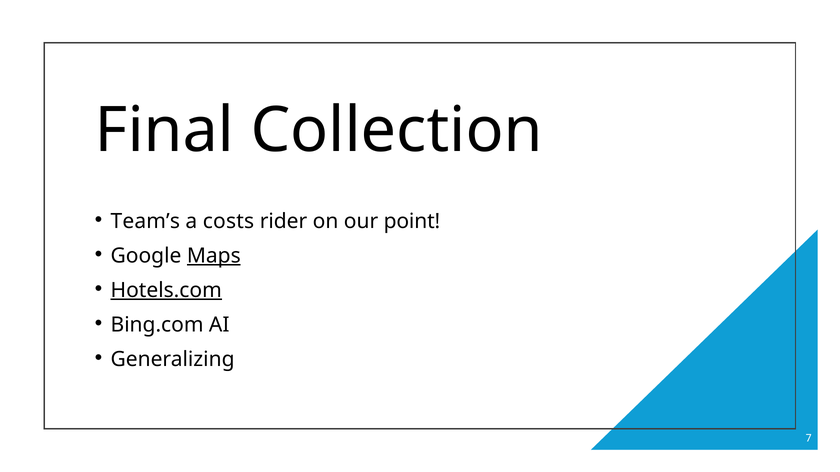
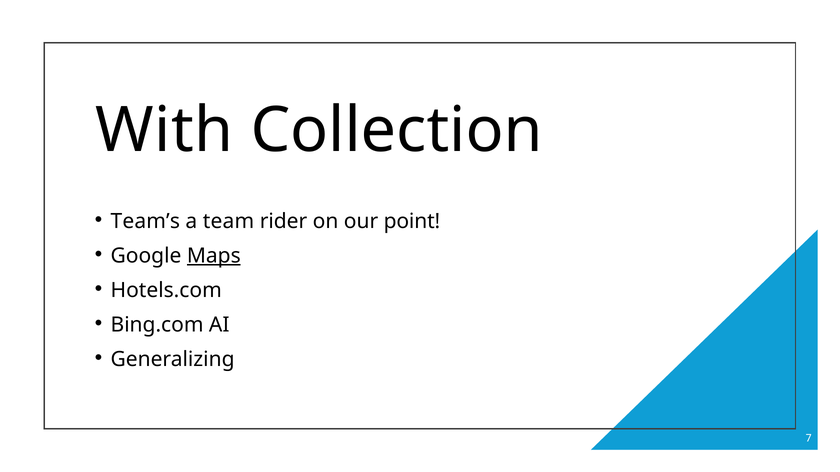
Final: Final -> With (164, 130)
costs: costs -> team (228, 221)
Hotels.com underline: present -> none (166, 291)
